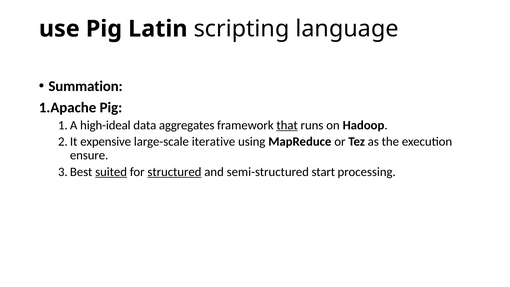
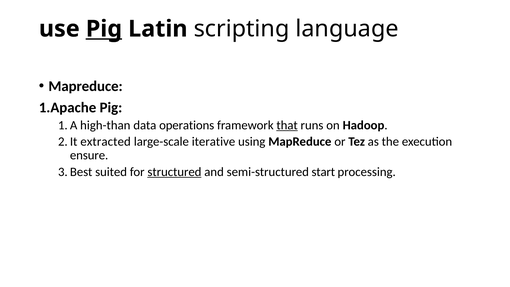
Pig underline: none -> present (104, 29)
Summation: Summation -> Mapreduce (86, 86)
high-ideal: high-ideal -> high-than (105, 125)
aggregates: aggregates -> operations (187, 125)
expensive: expensive -> extracted (106, 142)
suited underline: present -> none (111, 172)
